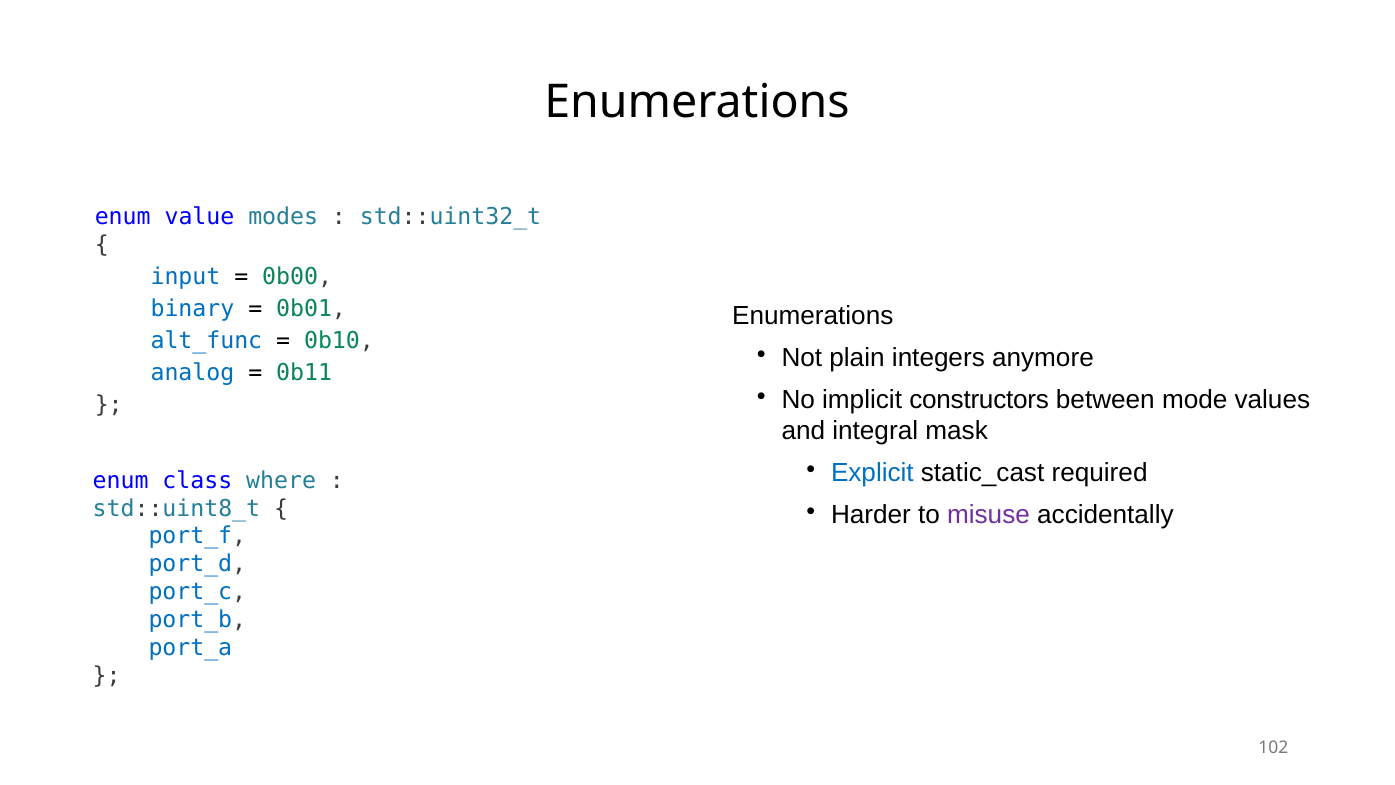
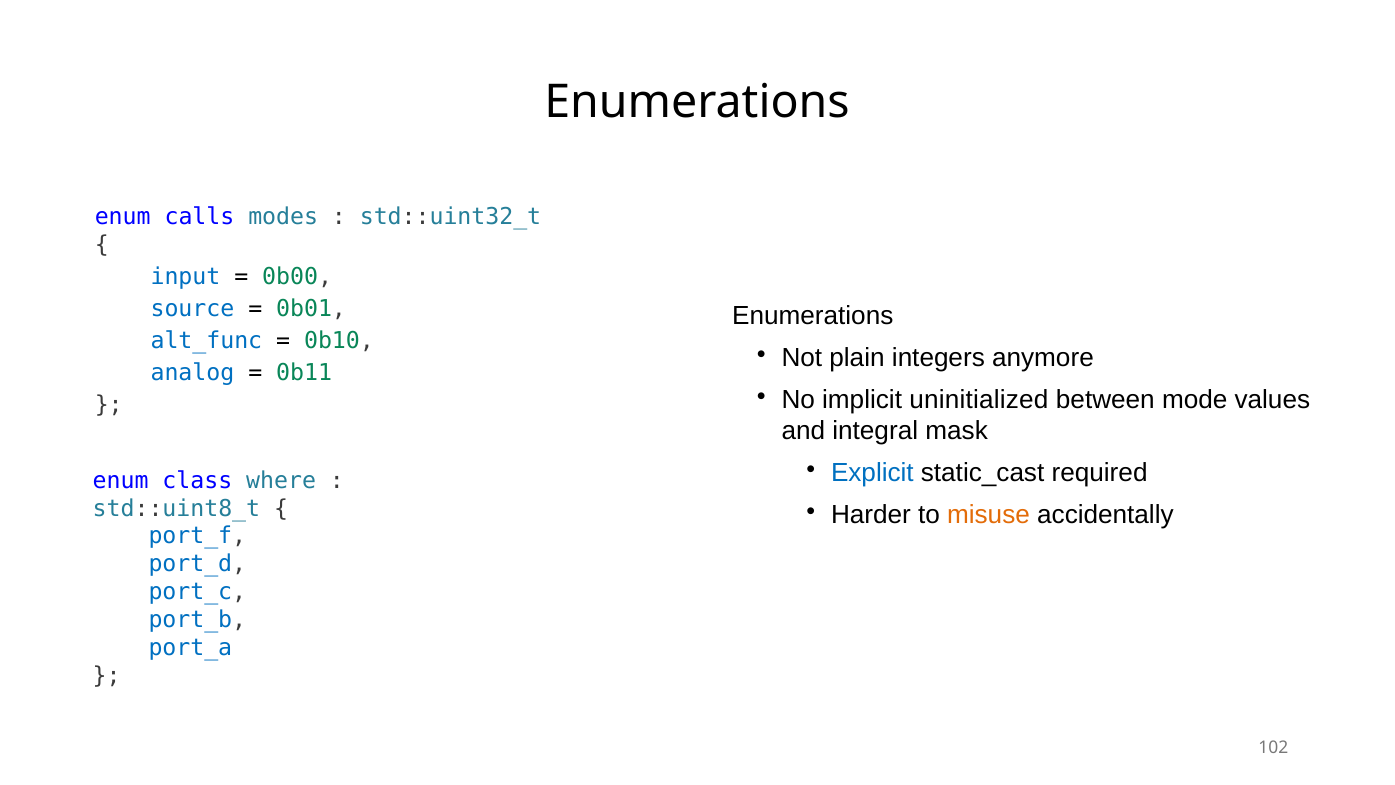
value: value -> calls (199, 216)
binary: binary -> source (192, 308)
constructors: constructors -> uninitialized (979, 399)
misuse colour: purple -> orange (988, 514)
